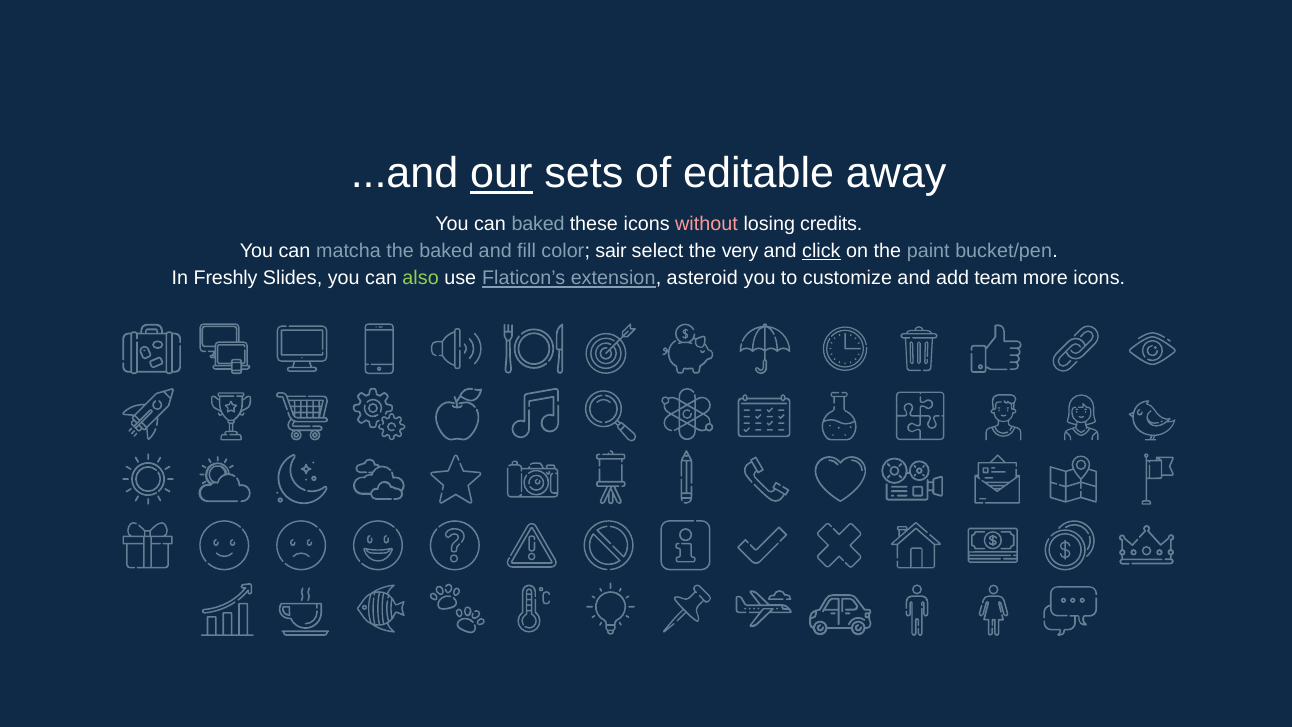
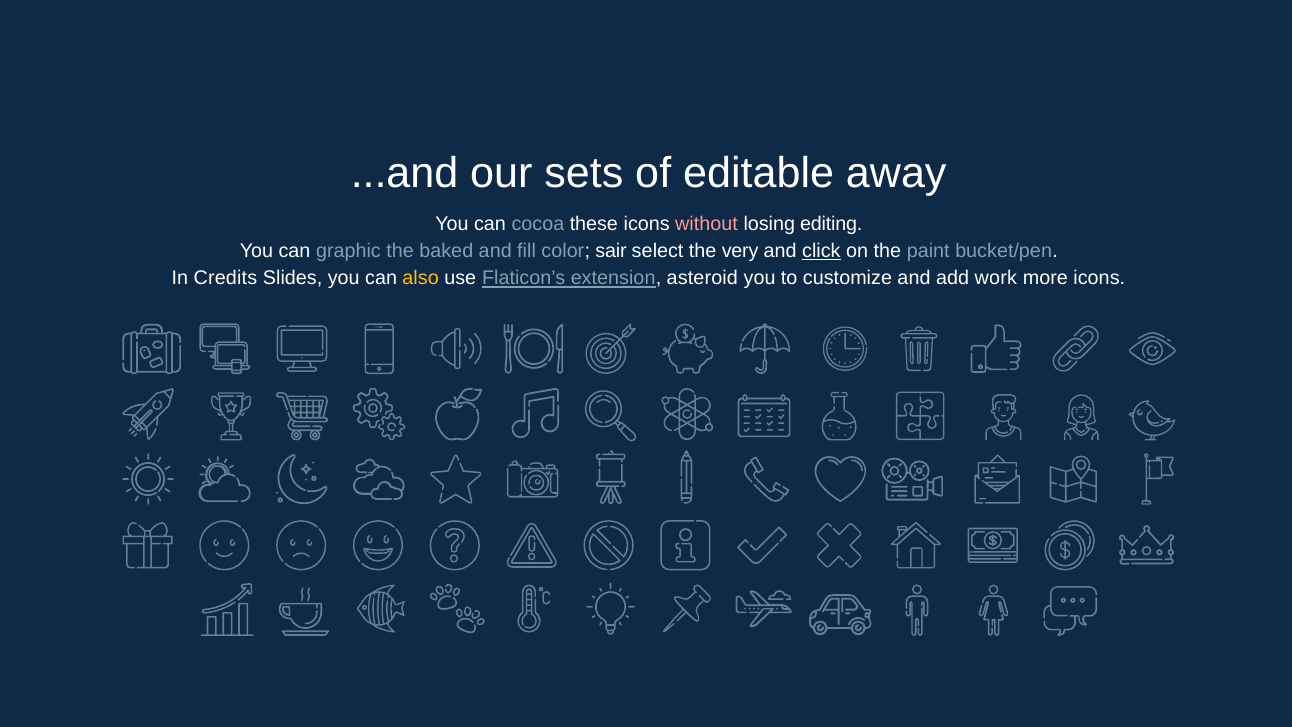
our underline: present -> none (501, 174)
can baked: baked -> cocoa (538, 224)
credits: credits -> editing (831, 224)
matcha: matcha -> graphic (348, 251)
Freshly: Freshly -> Credits (225, 278)
also colour: light green -> yellow (421, 278)
team: team -> work (996, 278)
